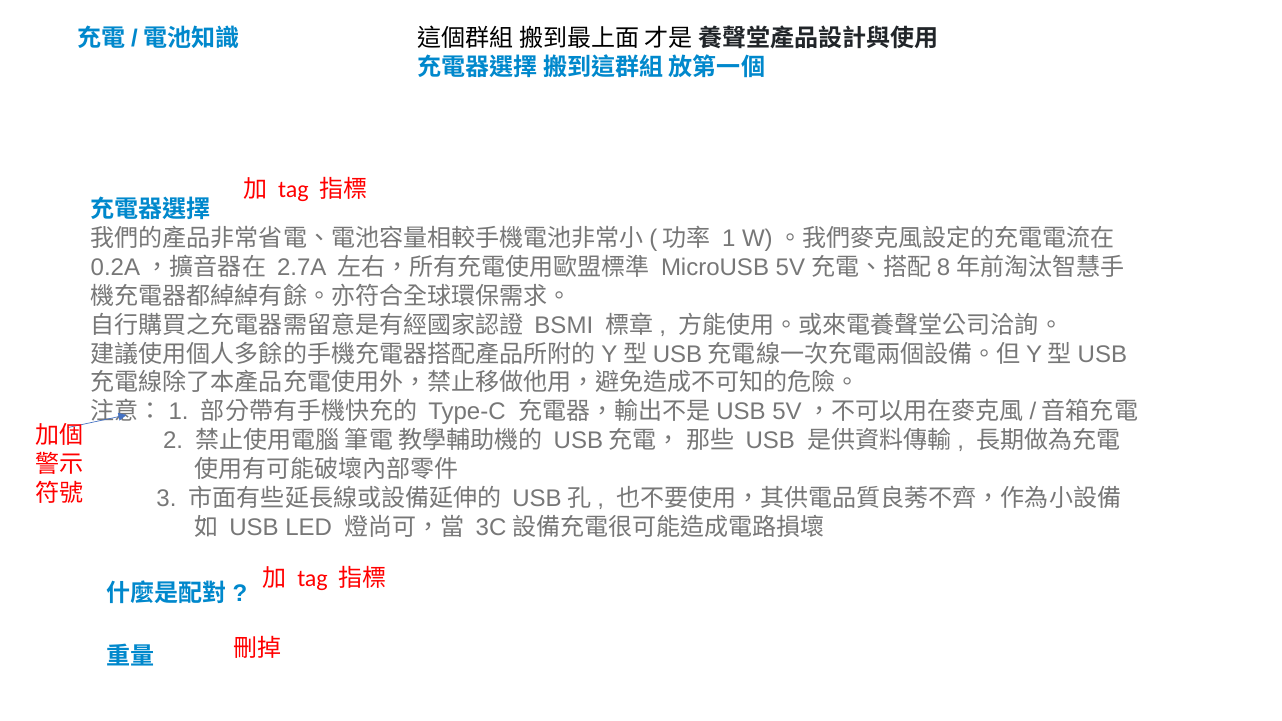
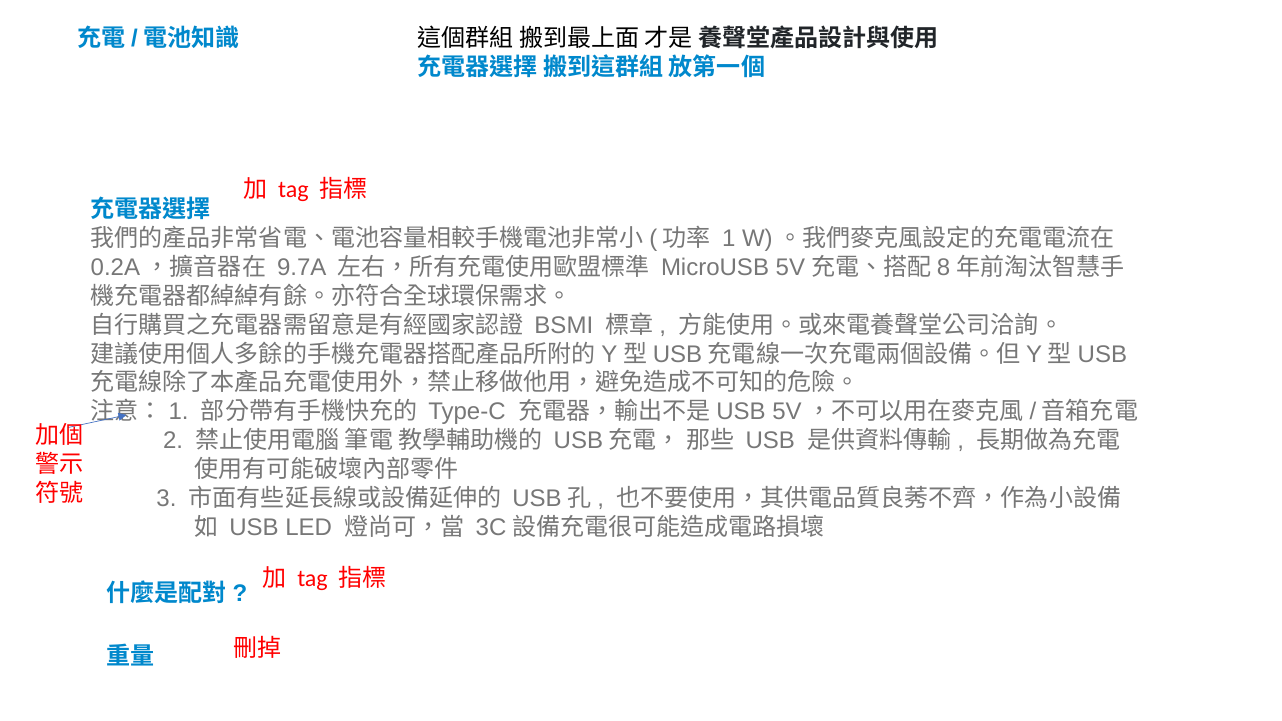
2.7A: 2.7A -> 9.7A (302, 268)
